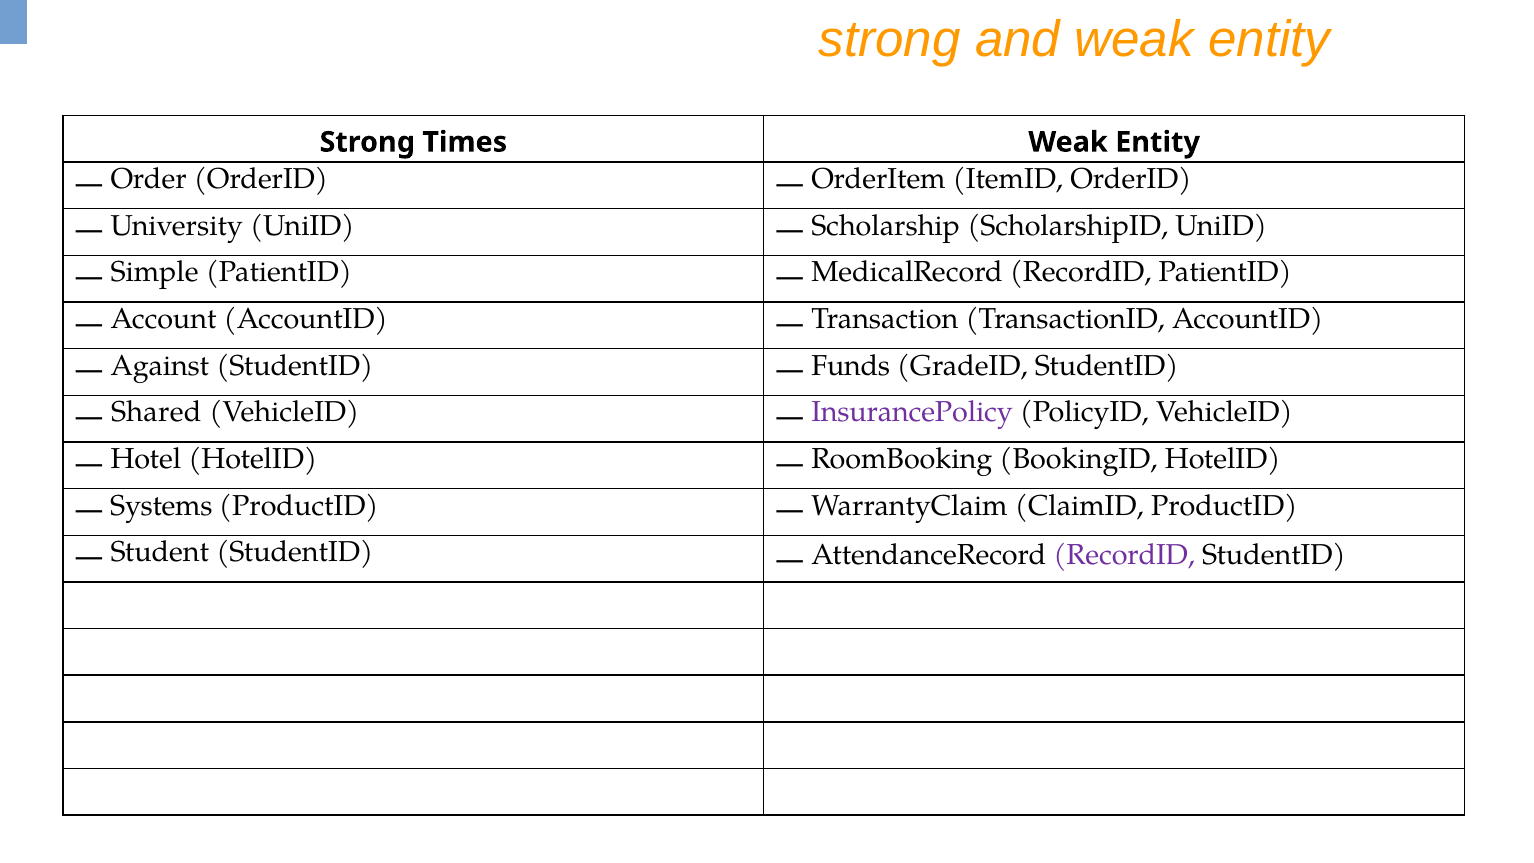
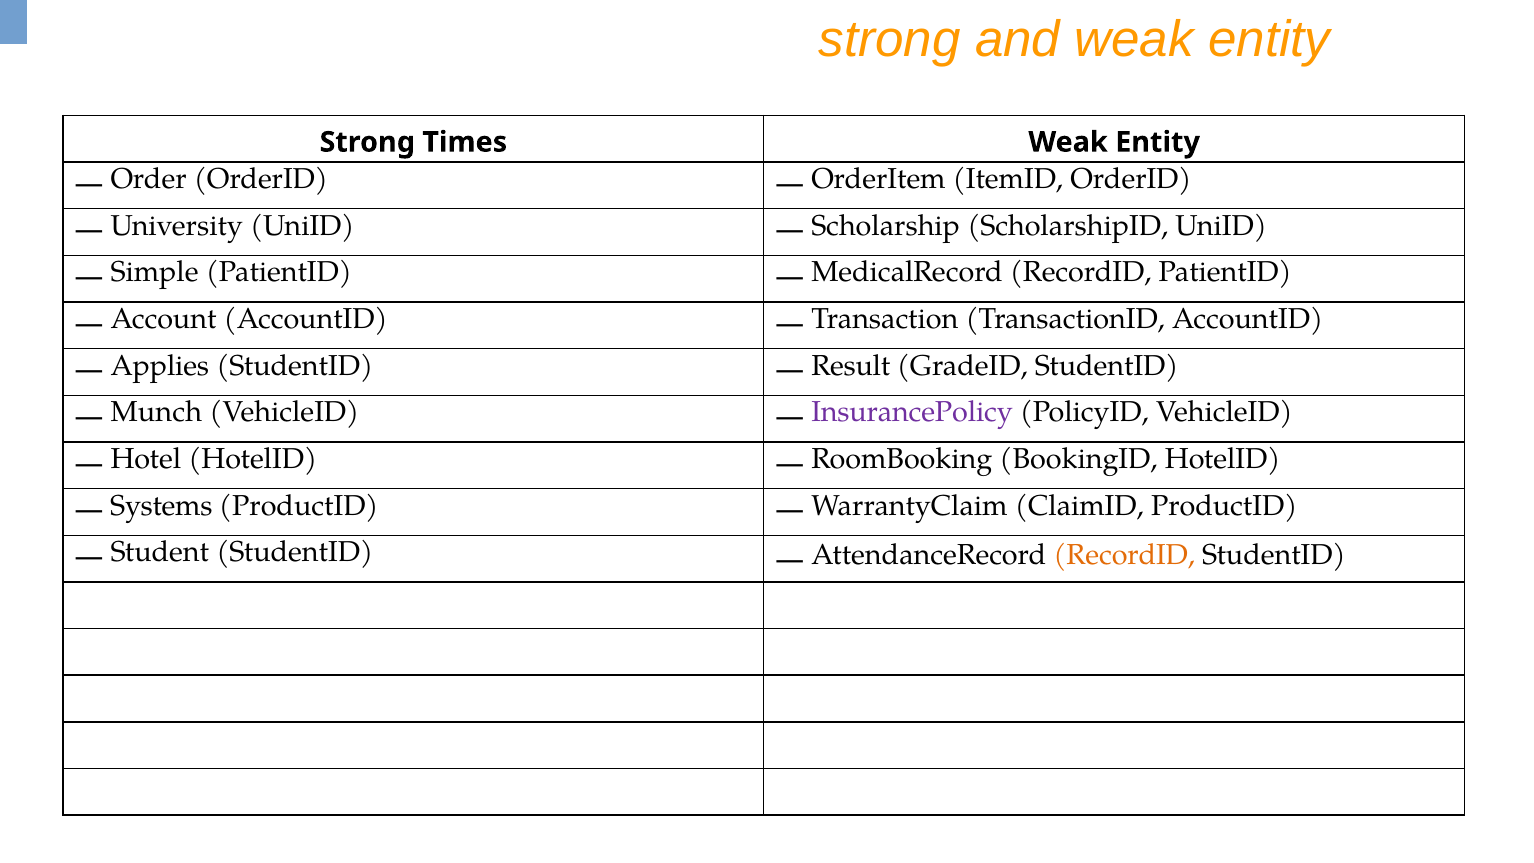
Against: Against -> Applies (160, 366)
Funds: Funds -> Result (851, 366)
Shared: Shared -> Munch (156, 412)
RecordID colour: purple -> orange (1124, 555)
